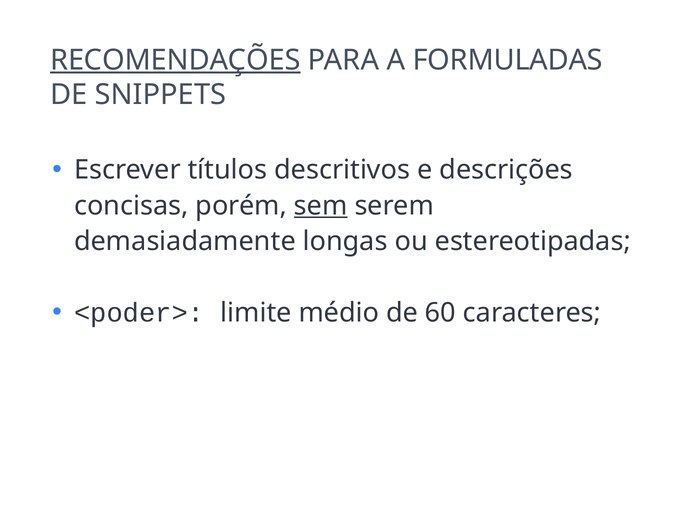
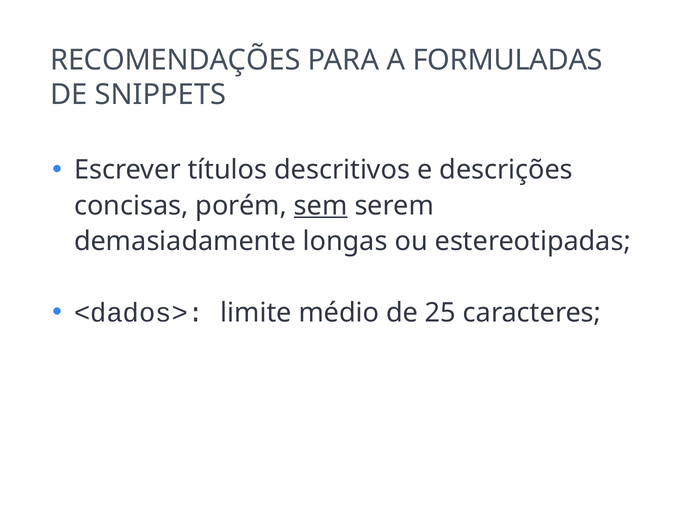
RECOMENDAÇÕES underline: present -> none (175, 60)
<poder>: <poder> -> <dados> (139, 313)
60: 60 -> 25 (440, 313)
